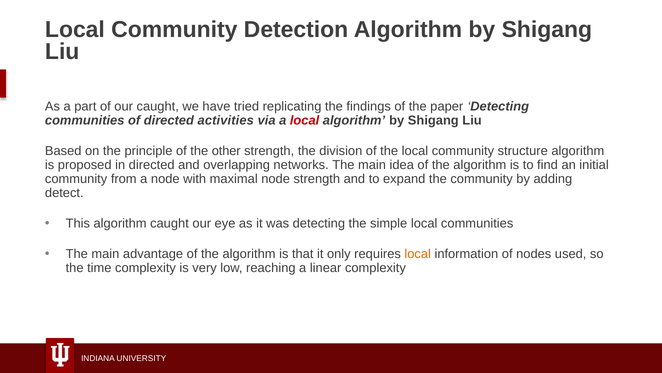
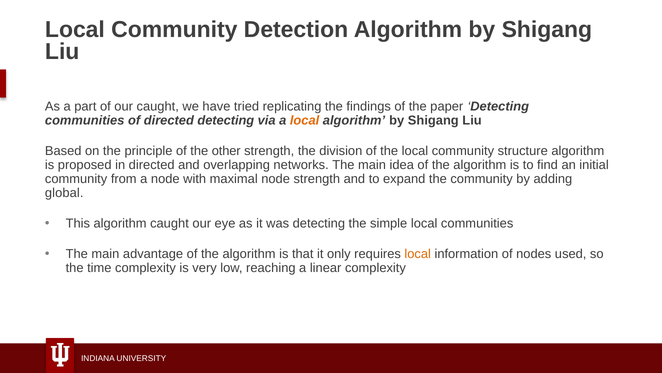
directed activities: activities -> detecting (226, 120)
local colour: red -> orange (305, 120)
detect: detect -> global (64, 193)
